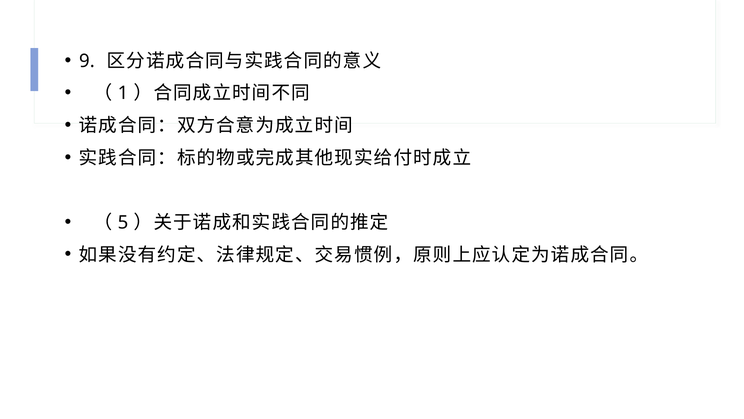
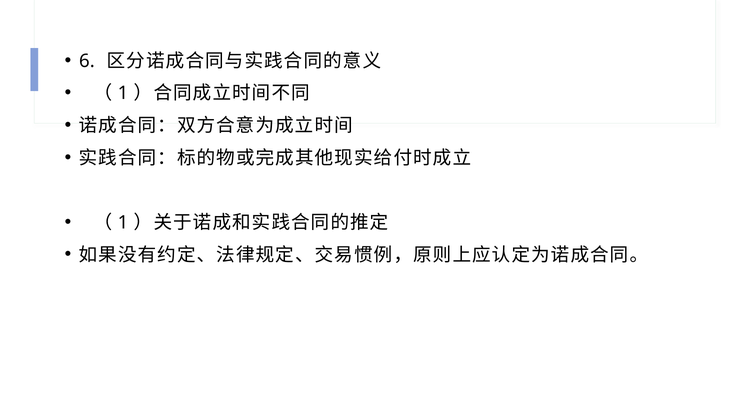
9: 9 -> 6 (87, 61)
5: 5 -> 1 (123, 222)
